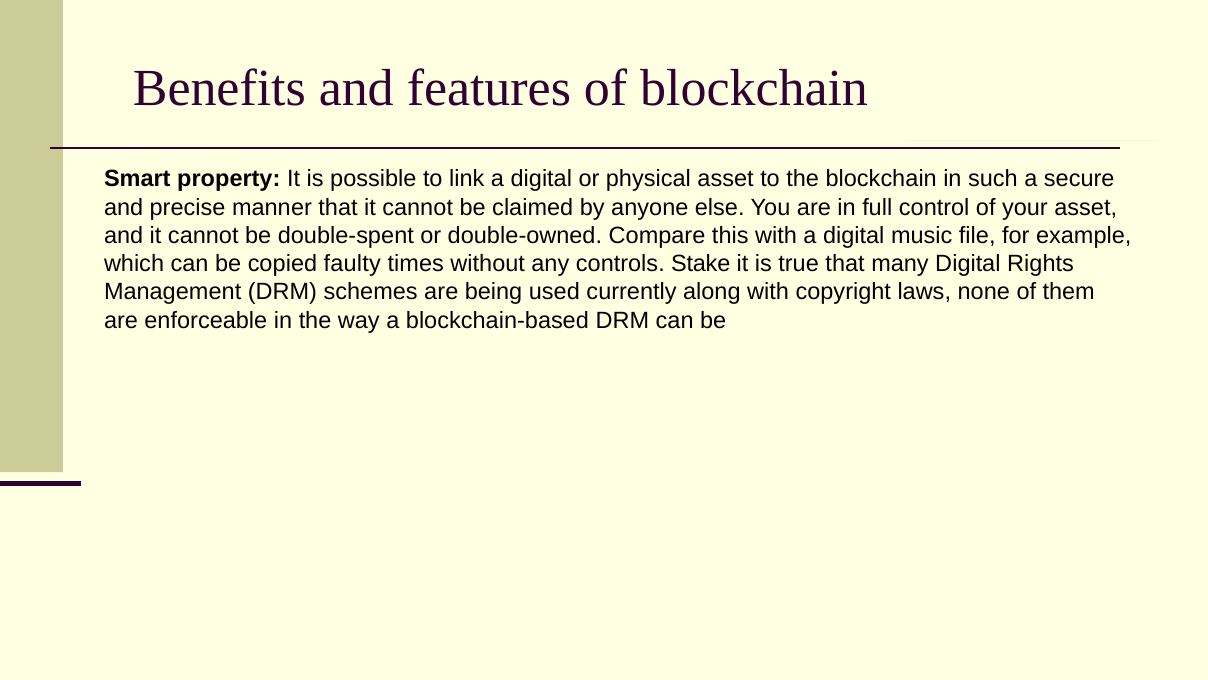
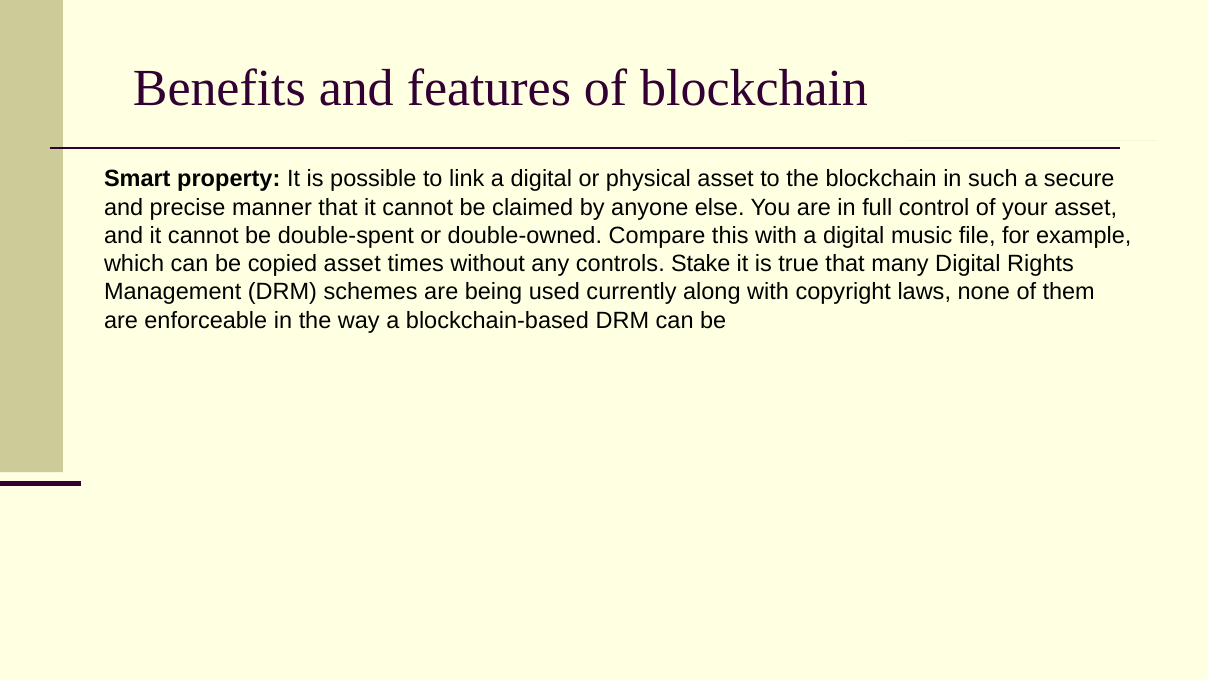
copied faulty: faulty -> asset (352, 264)
